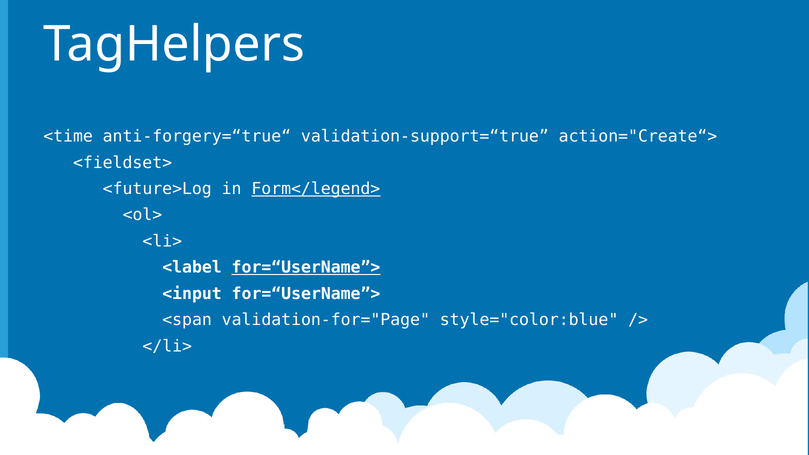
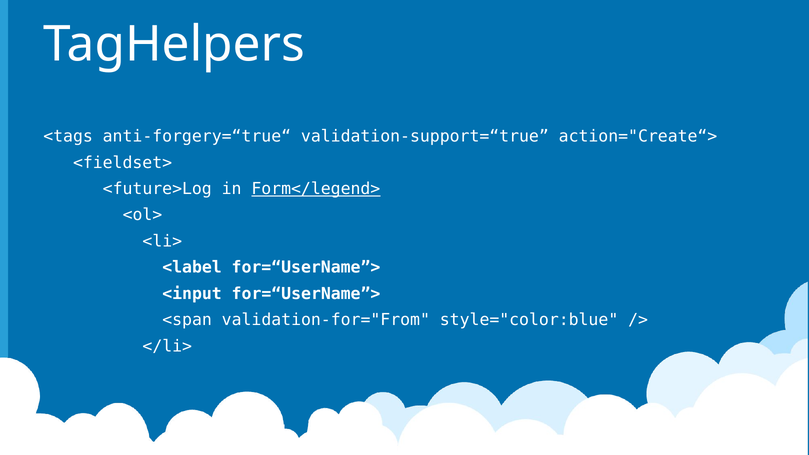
<time: <time -> <tags (68, 136)
for=“UserName”> underline: present -> none (306, 268)
validation-for="Page: validation-for="Page -> validation-for="From (326, 320)
